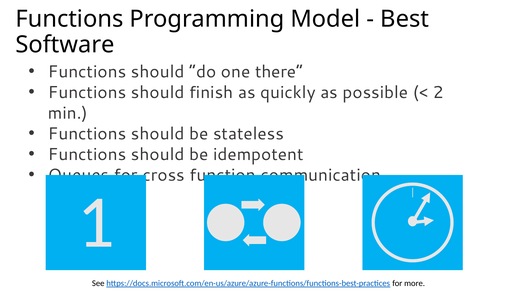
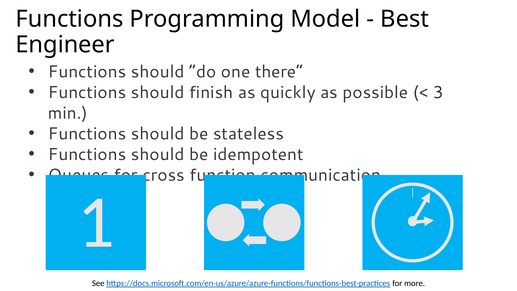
Software: Software -> Engineer (65, 45)
2: 2 -> 3 (438, 92)
